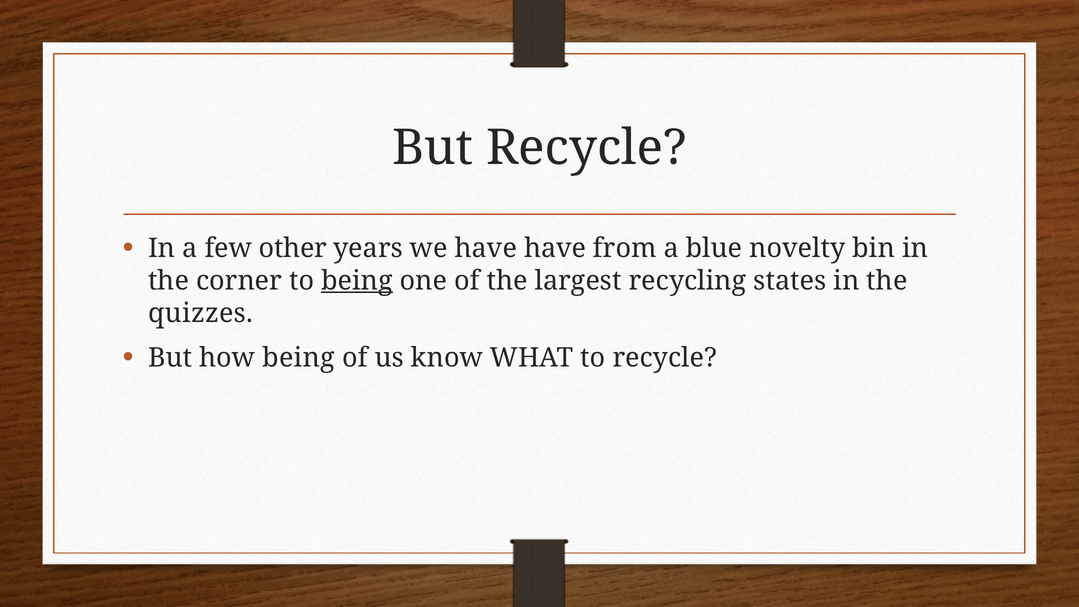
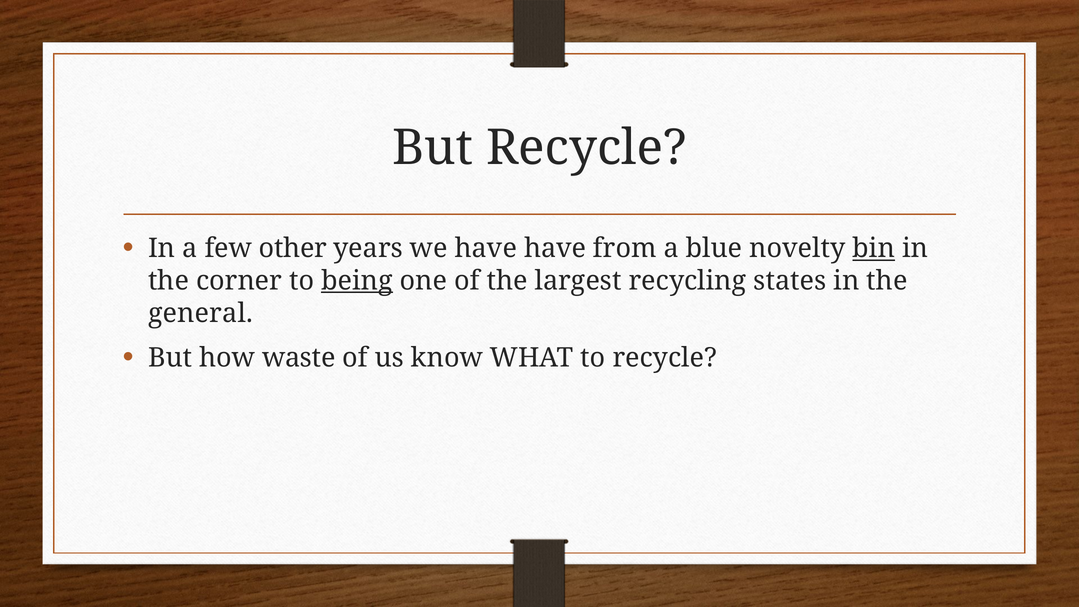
bin underline: none -> present (874, 248)
quizzes: quizzes -> general (200, 313)
how being: being -> waste (299, 358)
